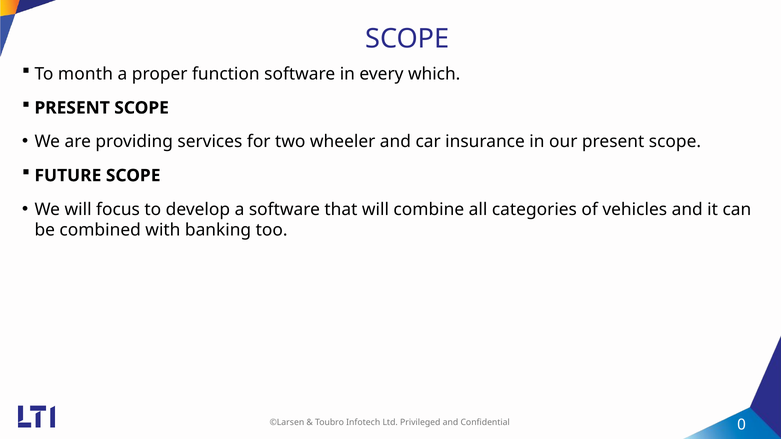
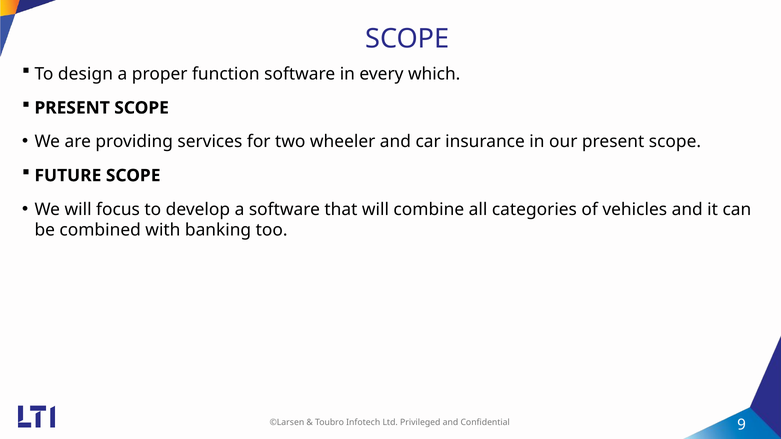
month: month -> design (85, 74)
0: 0 -> 9 (742, 425)
